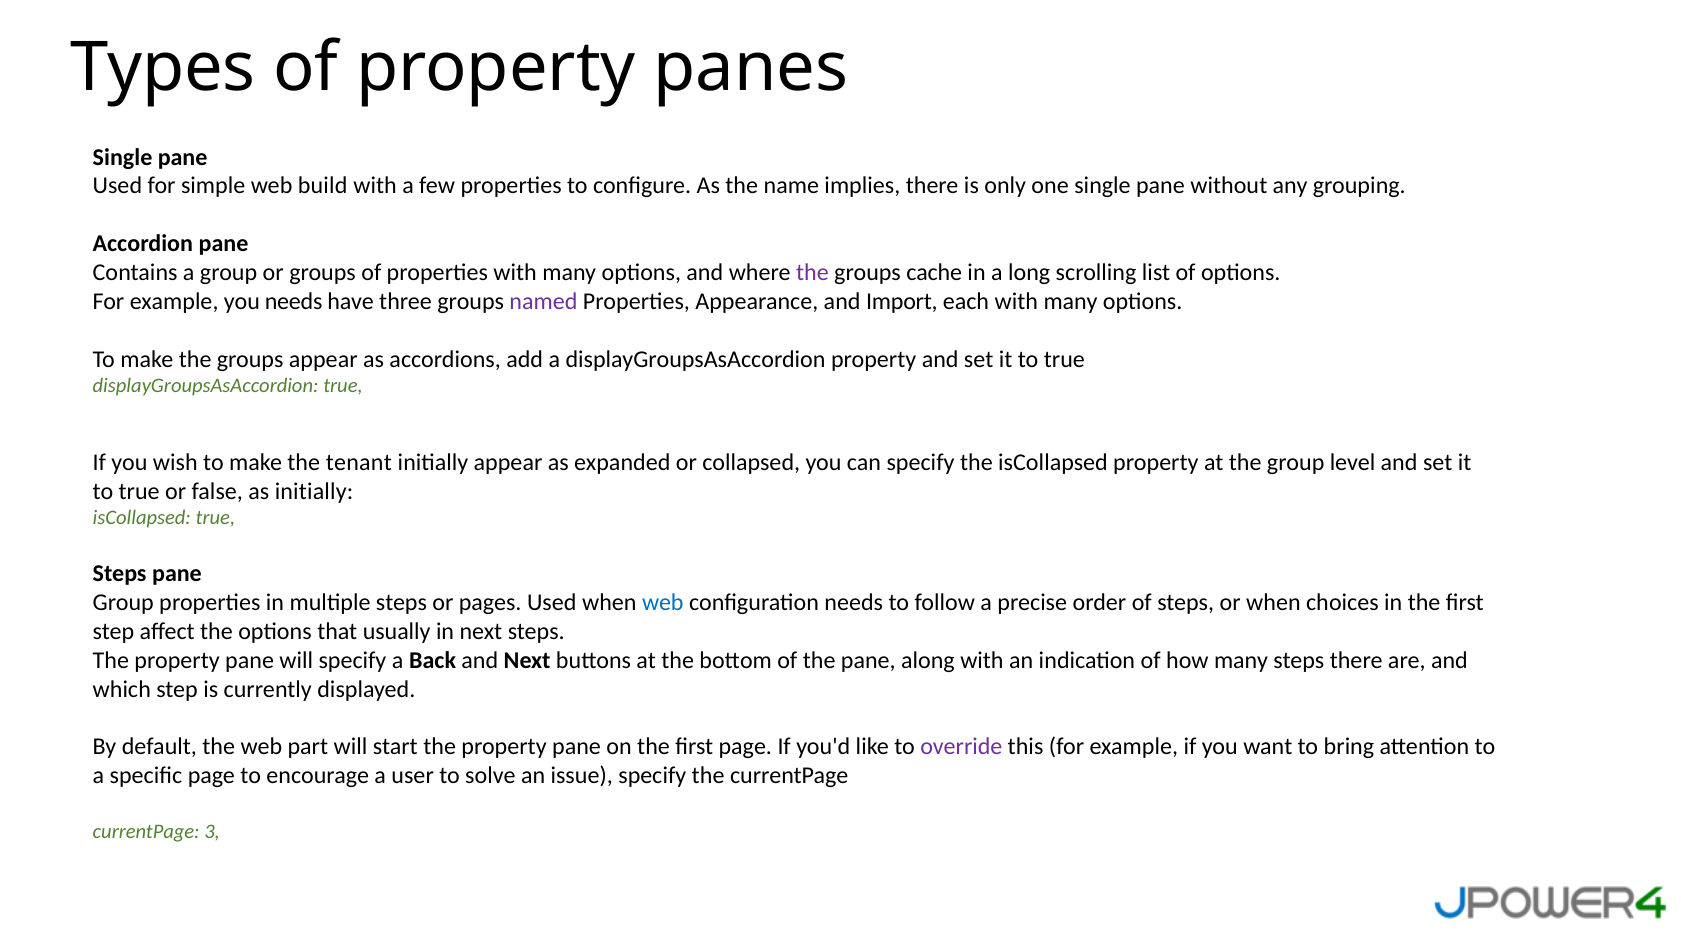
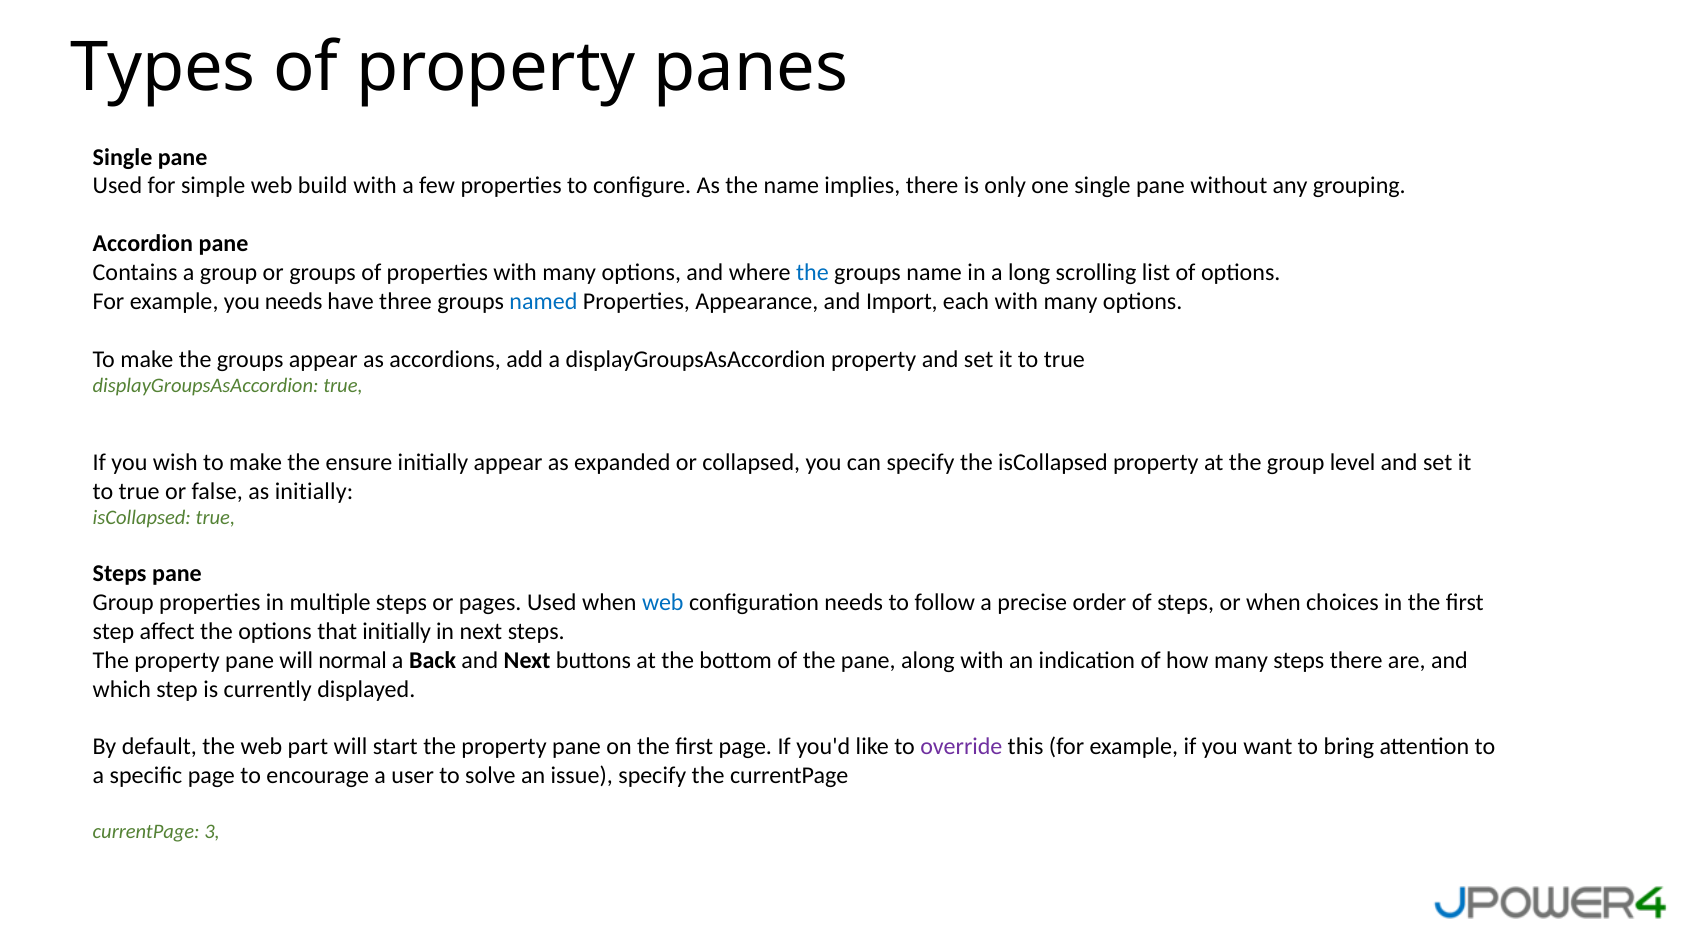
the colour: purple -> blue (812, 272)
groups cache: cache -> name (934, 272)
named colour: purple -> blue (543, 301)
tenant: tenant -> ensure (359, 462)
that usually: usually -> initially (397, 631)
will specify: specify -> normal (353, 660)
